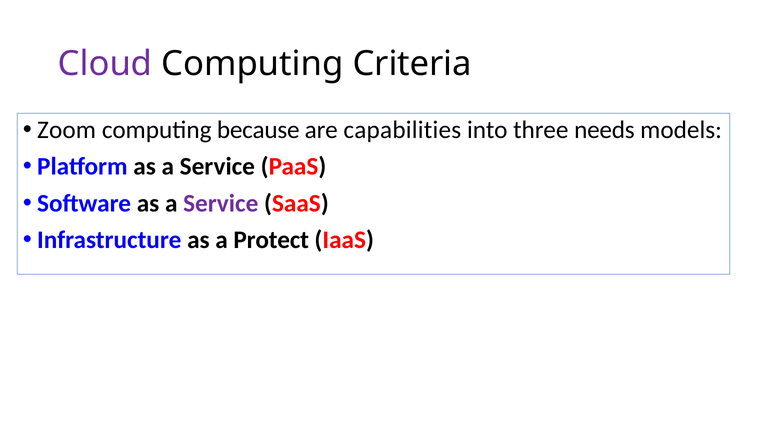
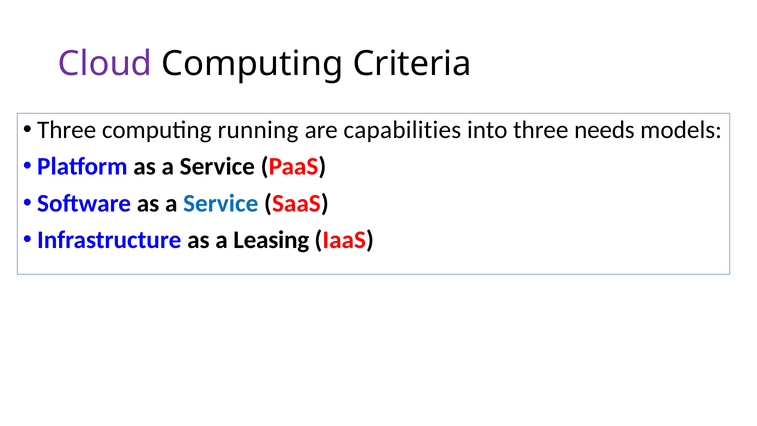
Zoom: Zoom -> Three (67, 130)
because: because -> running (258, 130)
Service colour: purple -> blue (221, 203)
Protect: Protect -> Leasing (271, 240)
